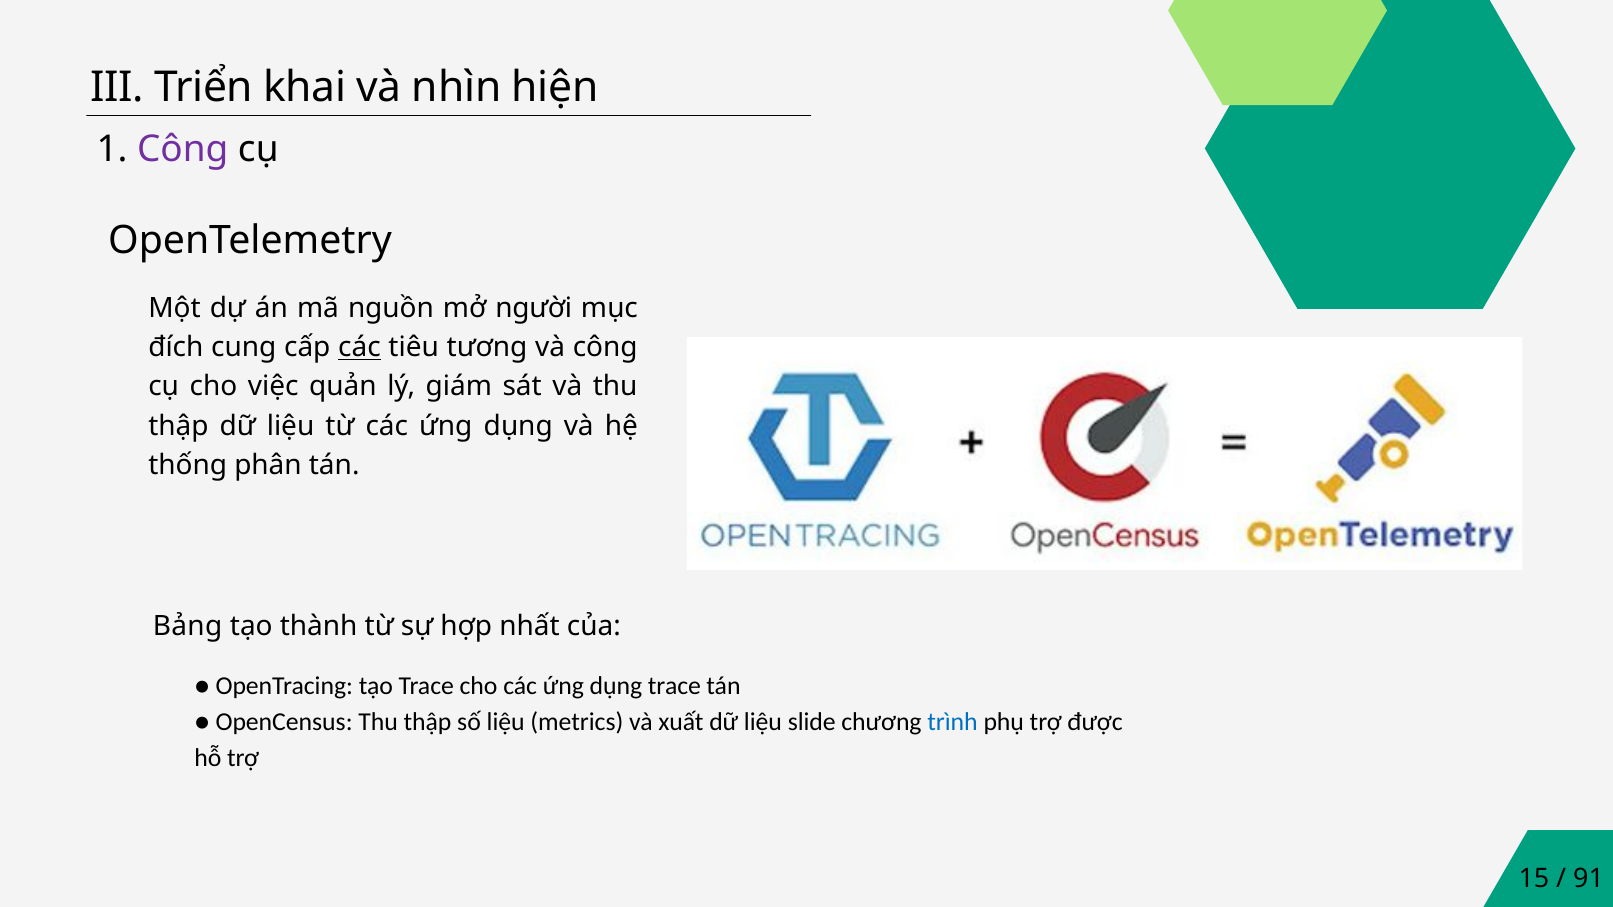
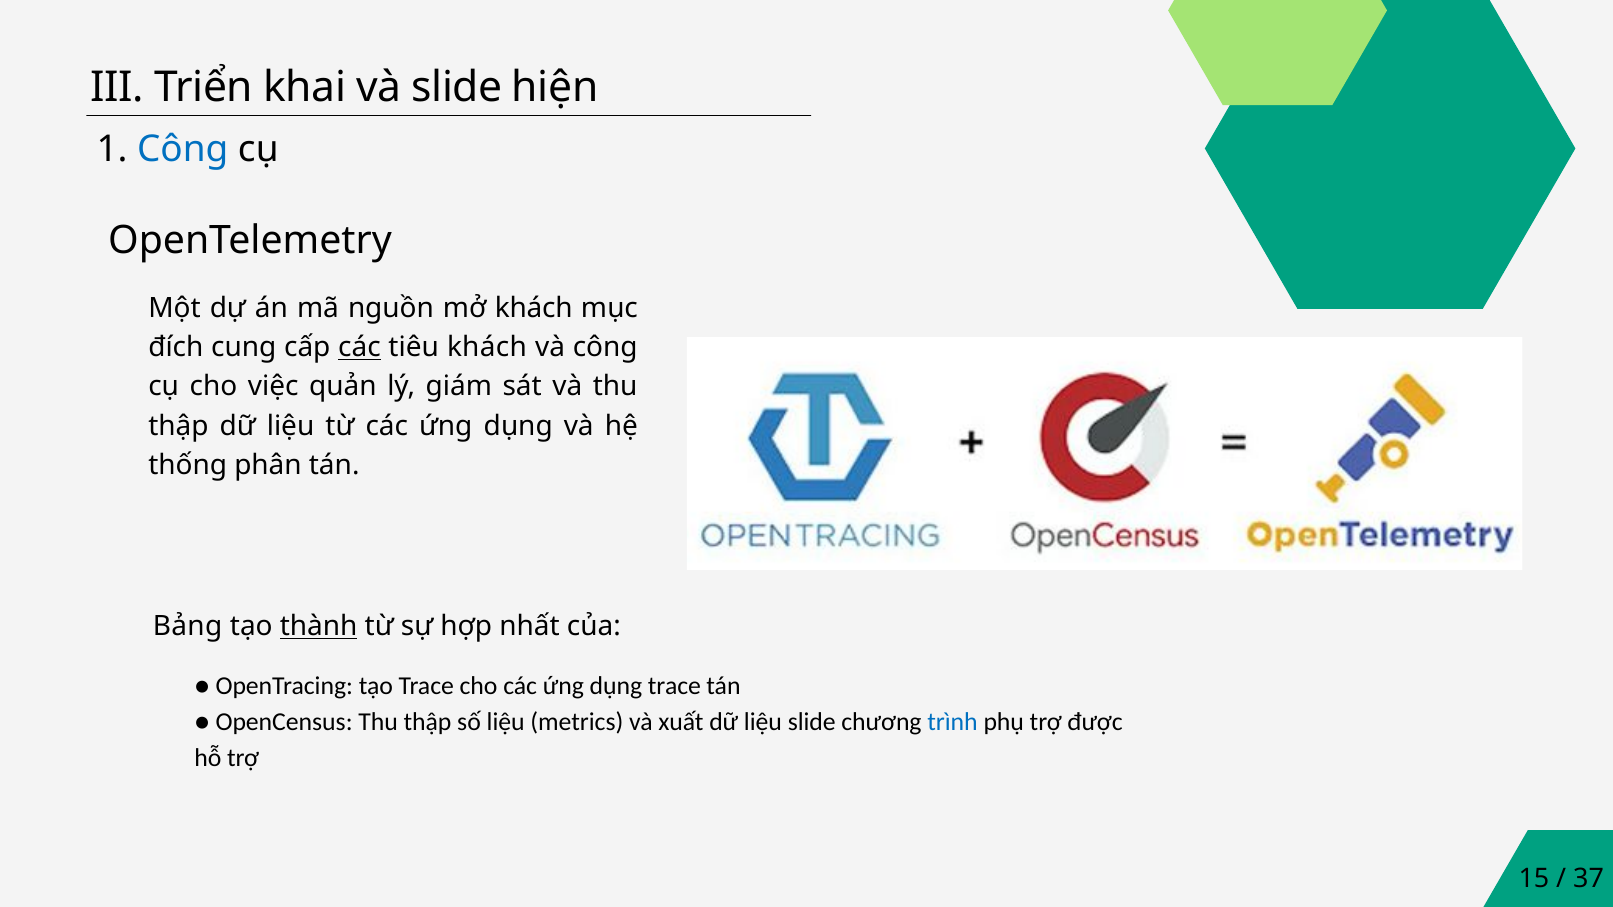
và nhìn: nhìn -> slide (457, 87)
Công colour: purple -> blue (183, 149)
mở người: người -> khách (534, 308)
tiêu tương: tương -> khách (487, 348)
thành underline: none -> present (319, 627)
91: 91 -> 37 (1589, 879)
